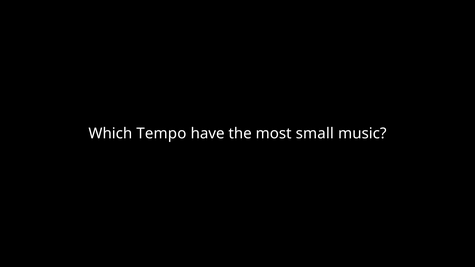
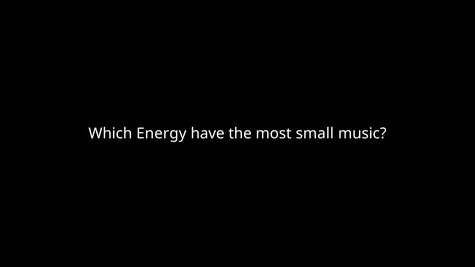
Tempo: Tempo -> Energy (161, 133)
